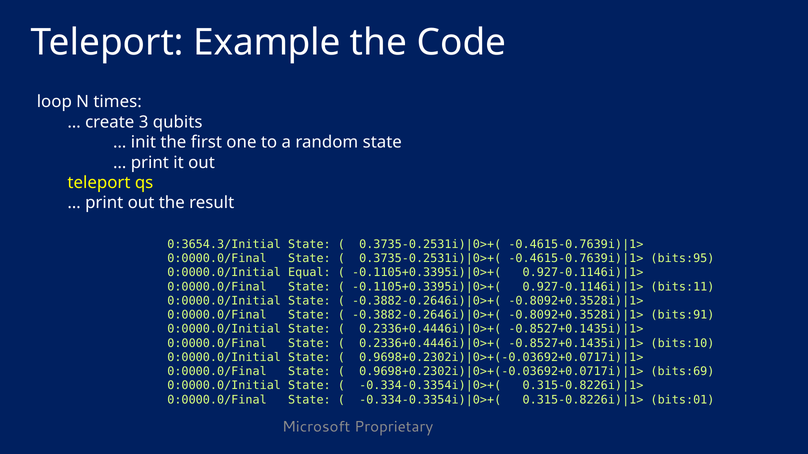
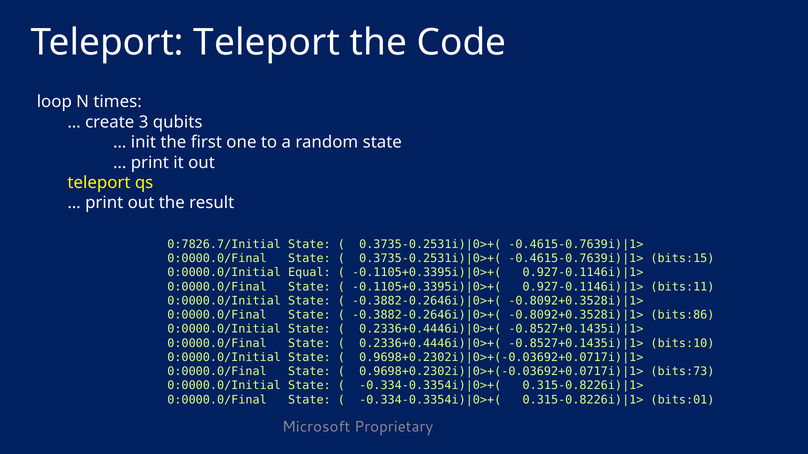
Teleport Example: Example -> Teleport (267, 42)
0:3654.3/Initial: 0:3654.3/Initial -> 0:7826.7/Initial (224, 245)
bits:95: bits:95 -> bits:15 (682, 259)
bits:91: bits:91 -> bits:86 (682, 315)
bits:69: bits:69 -> bits:73 (682, 372)
